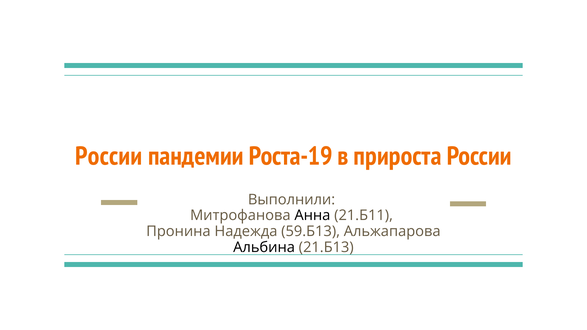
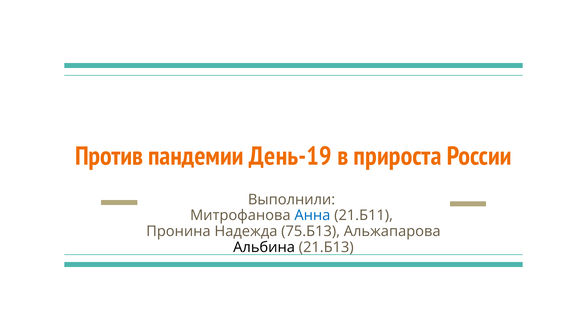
России: России -> Против (109, 156)
Роста-19: Роста-19 -> День-19 (290, 156)
Анна colour: black -> blue (312, 216)
59.Б13: 59.Б13 -> 75.Б13 (311, 232)
